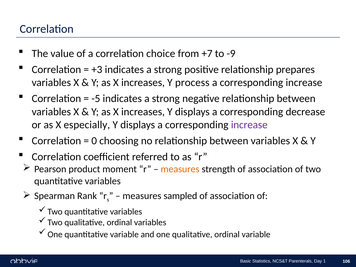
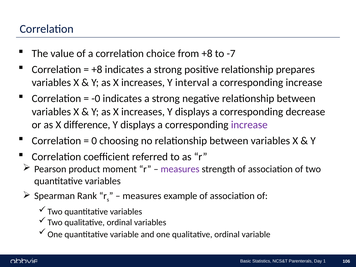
from +7: +7 -> +8 (207, 54)
-9: -9 -> -7 (231, 54)
+3: +3 -> +8 (97, 70)
process: process -> interval (192, 83)
-5: -5 -> -0 (96, 99)
especially: especially -> difference (87, 125)
measures colour: orange -> purple (180, 169)
sampled: sampled -> example (180, 196)
